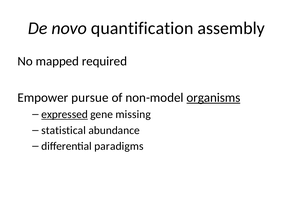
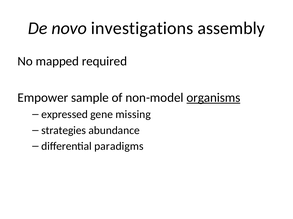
quantification: quantification -> investigations (142, 28)
pursue: pursue -> sample (90, 98)
expressed underline: present -> none (65, 115)
statistical: statistical -> strategies (64, 131)
